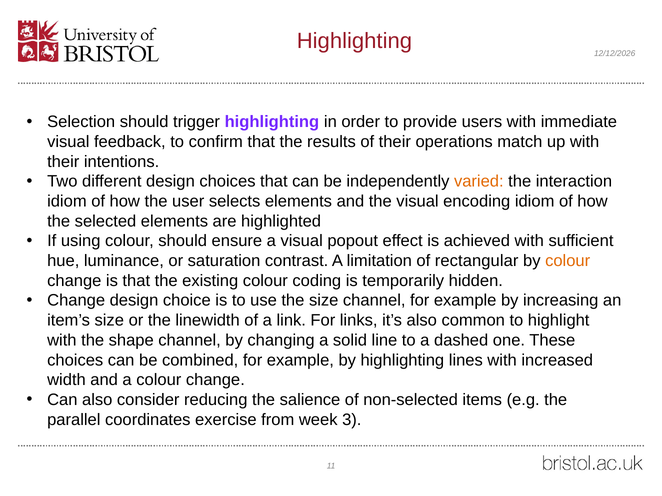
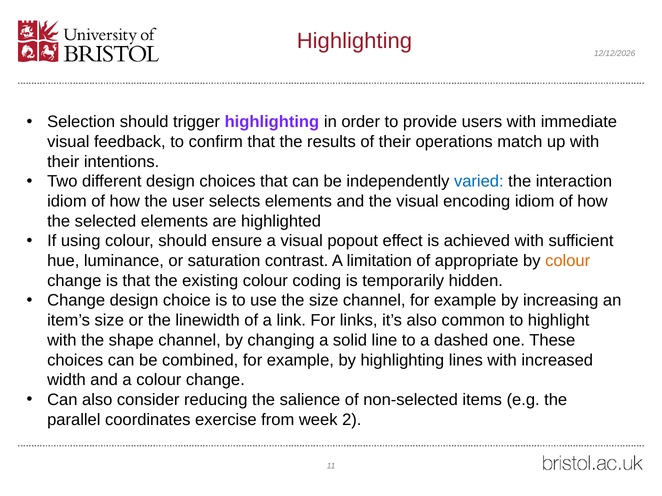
varied colour: orange -> blue (479, 182)
rectangular: rectangular -> appropriate (477, 261)
3: 3 -> 2 (352, 420)
